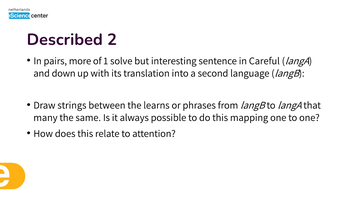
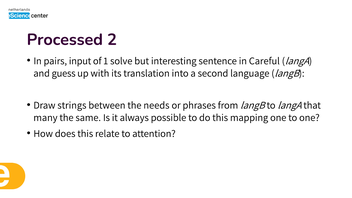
Described: Described -> Processed (65, 40)
more: more -> input (80, 61)
down: down -> guess (64, 73)
learns: learns -> needs (156, 105)
